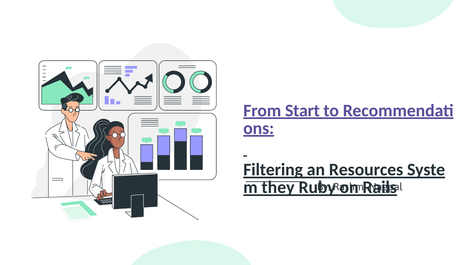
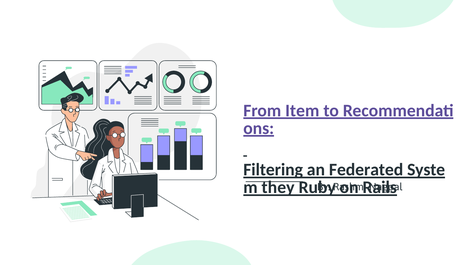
Start: Start -> Item (302, 110)
Resources: Resources -> Federated (366, 169)
